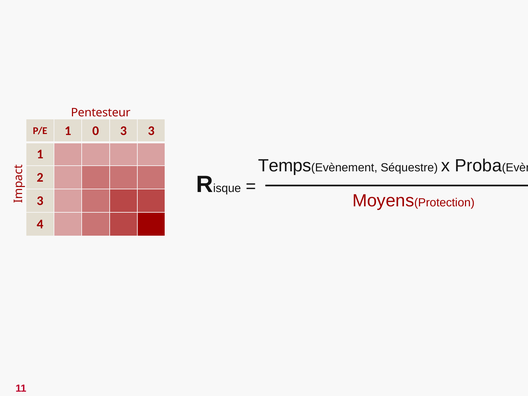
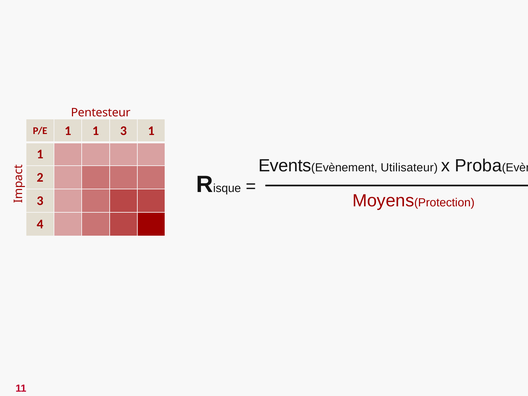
P/E 1 0: 0 -> 1 (96, 131)
3 3: 3 -> 1 (151, 131)
Temps: Temps -> Events (285, 166)
Séquestre: Séquestre -> Utilisateur (409, 168)
